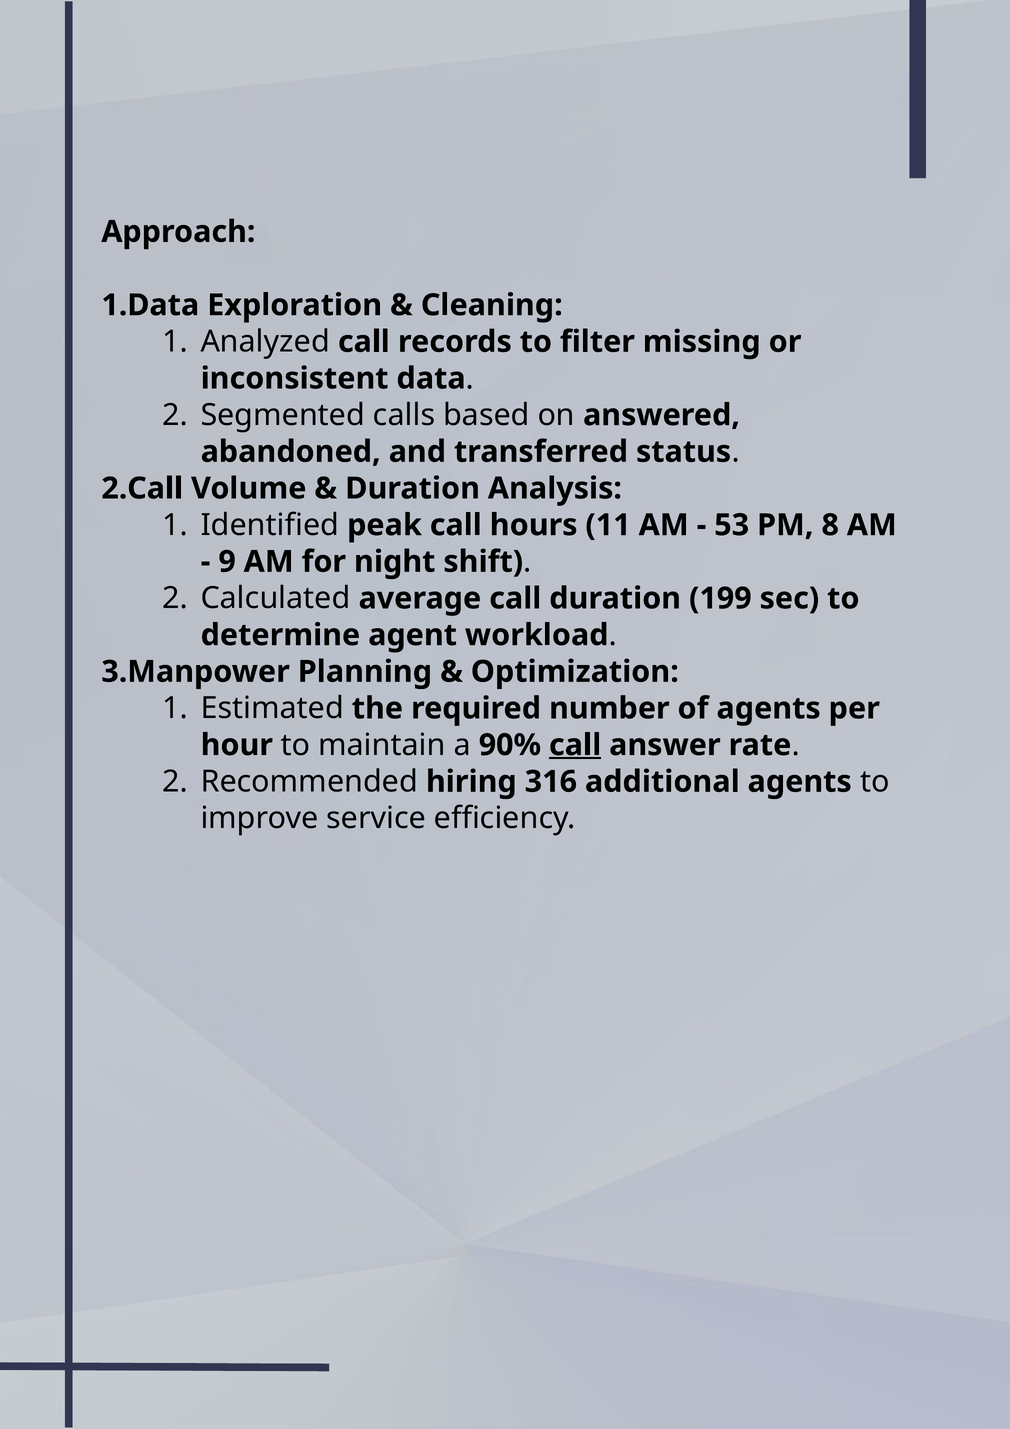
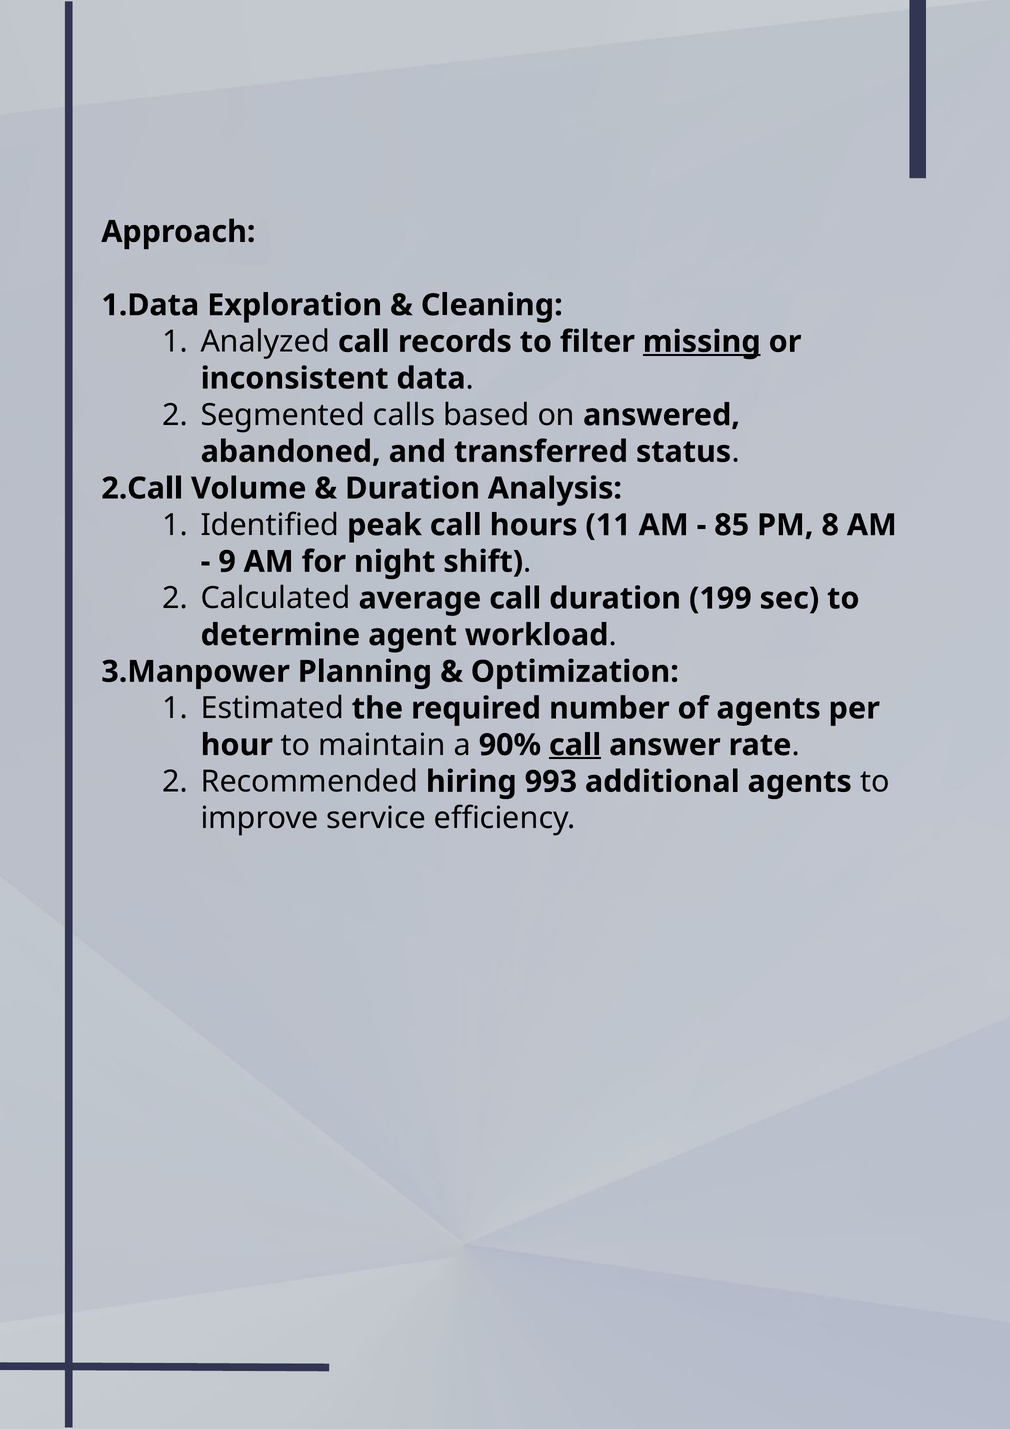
missing underline: none -> present (702, 342)
53: 53 -> 85 (732, 525)
316: 316 -> 993 (551, 782)
